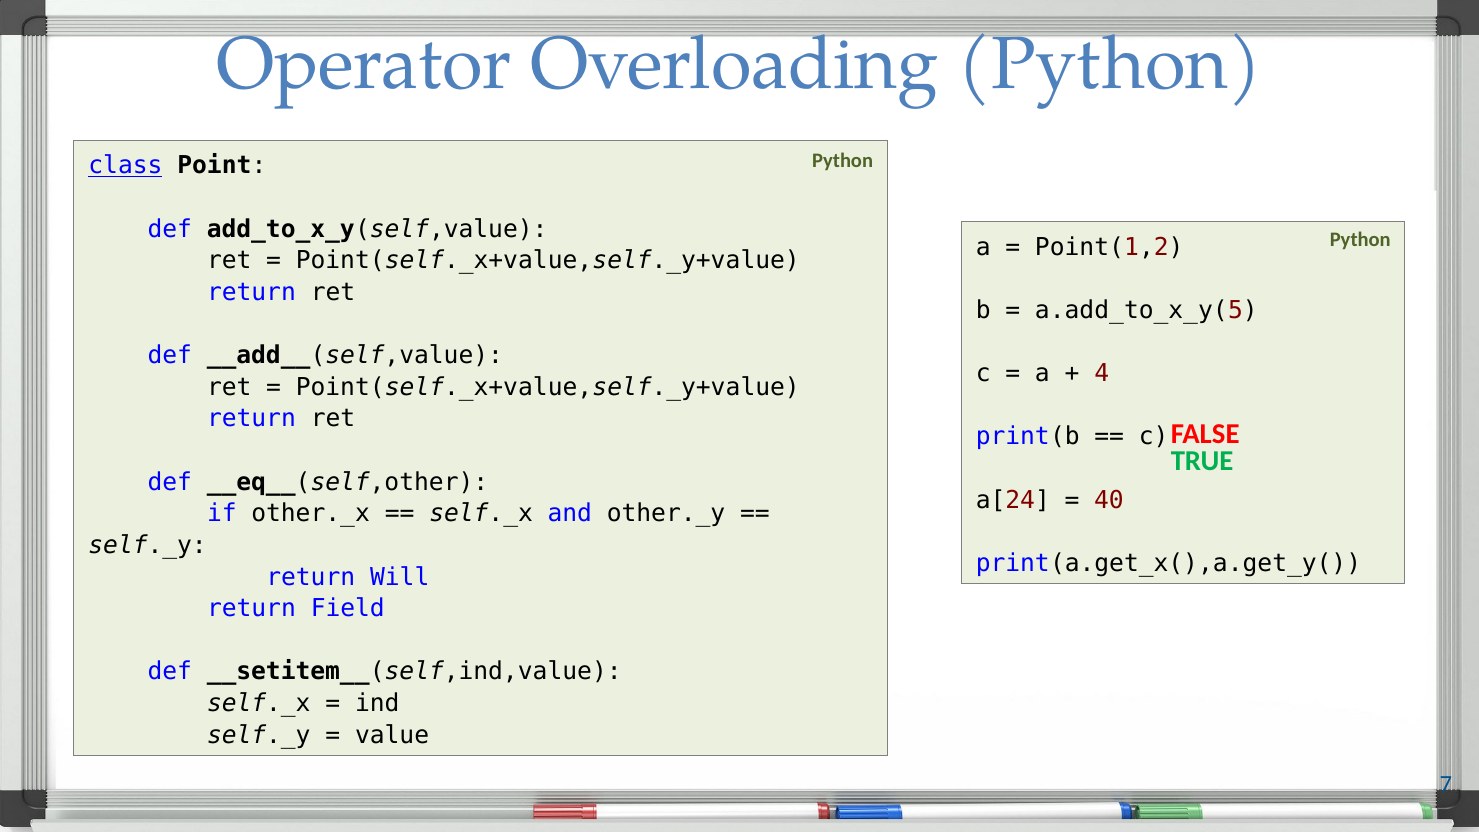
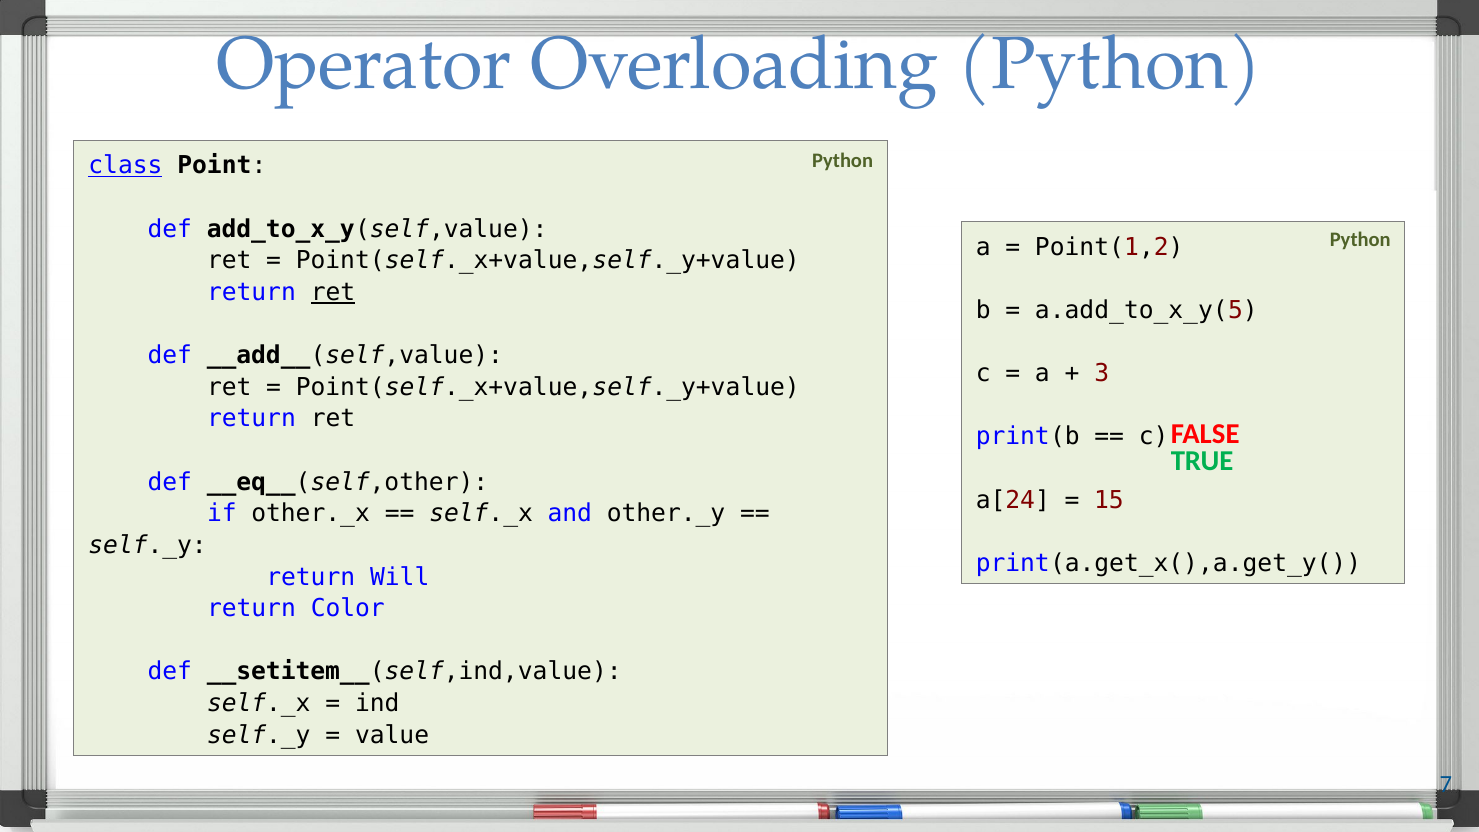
ret underline: none -> present (333, 292)
4: 4 -> 3 (1102, 374)
40: 40 -> 15 (1109, 500)
Field: Field -> Color (348, 609)
